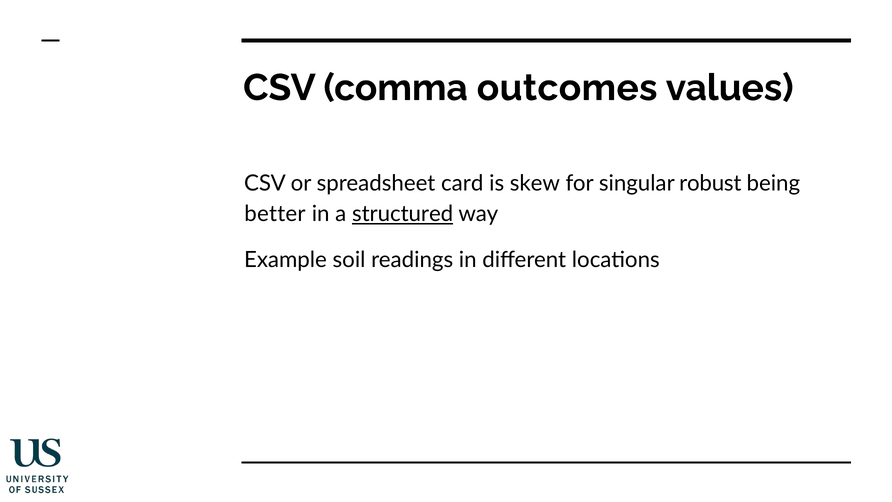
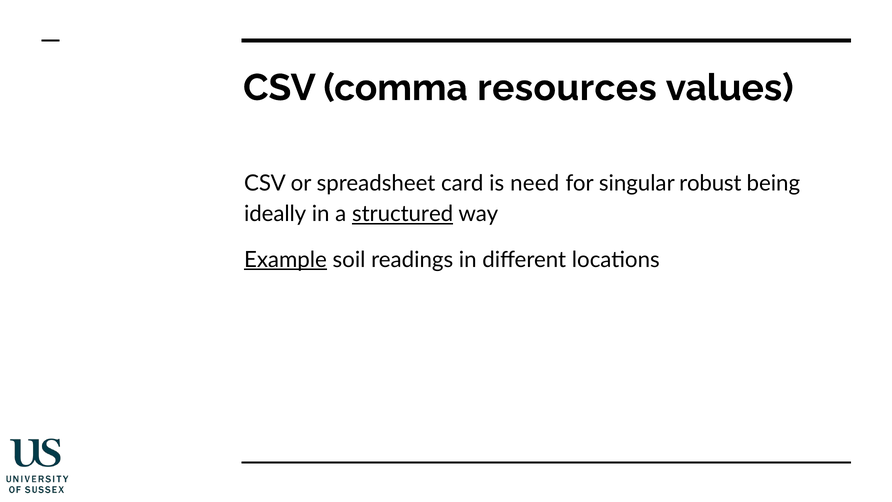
outcomes: outcomes -> resources (567, 88)
skew: skew -> need (535, 183)
better: better -> ideally (275, 214)
Example underline: none -> present (285, 260)
